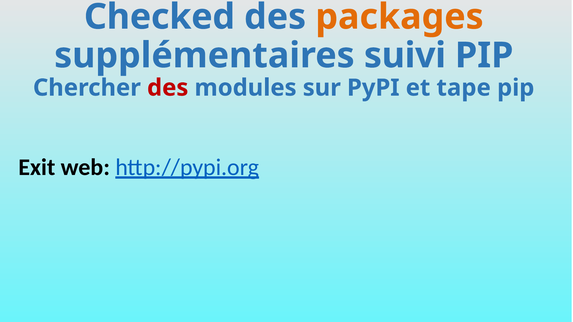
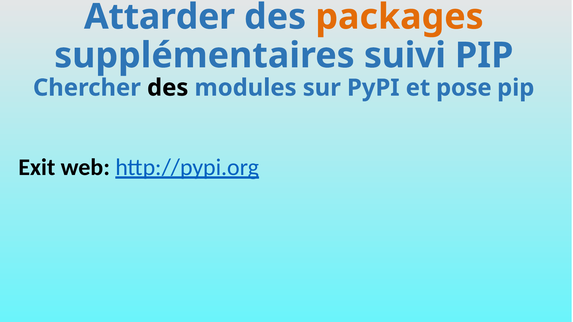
Checked: Checked -> Attarder (160, 17)
des colour: red -> black (168, 88)
tape: tape -> pose (464, 88)
